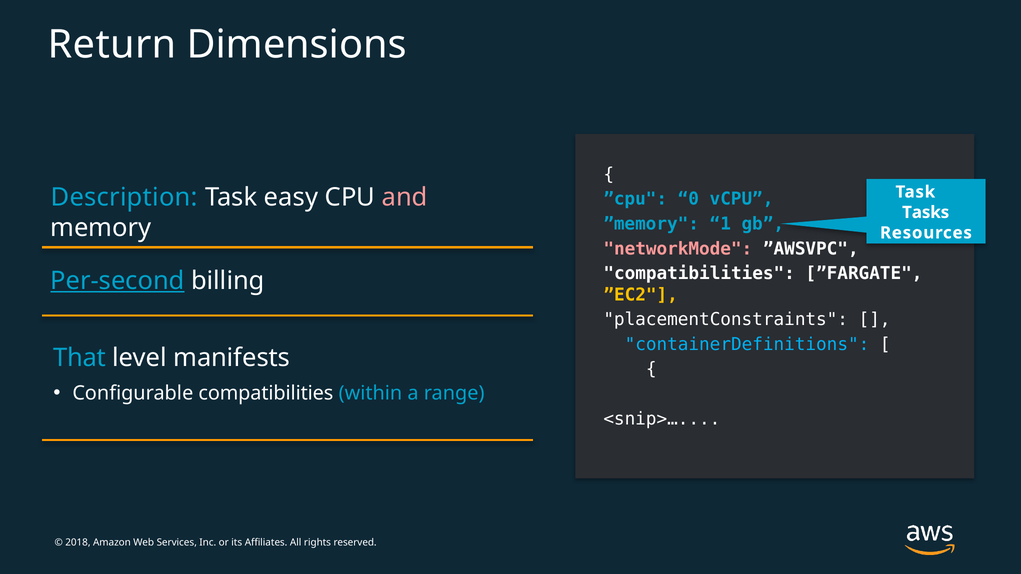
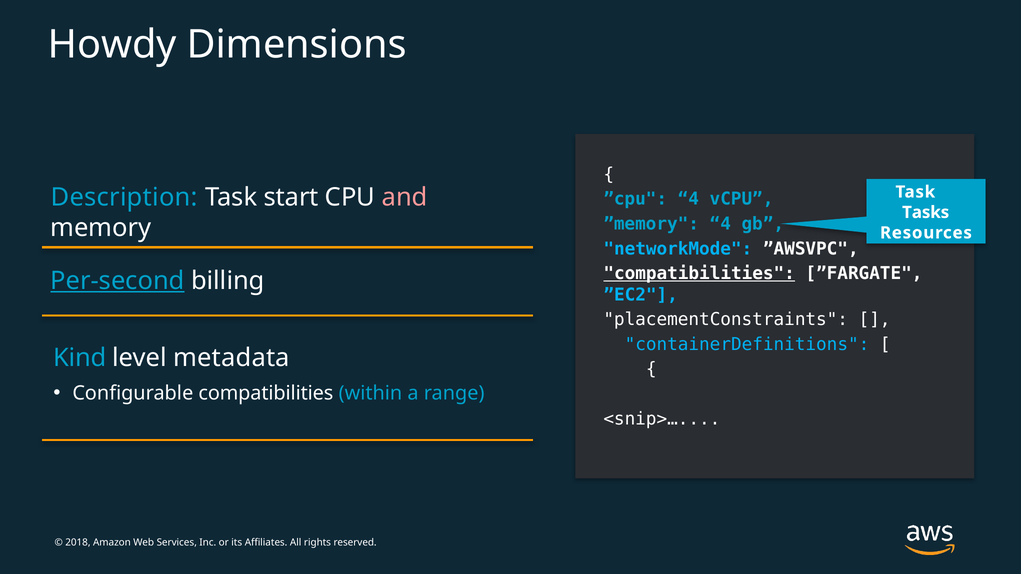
Return: Return -> Howdy (112, 45)
easy: easy -> start (291, 198)
”cpu 0: 0 -> 4 (688, 199)
”memory 1: 1 -> 4 (720, 224)
networkMode colour: pink -> light blue (678, 249)
compatibilities underline: none -> present (699, 274)
”EC2 colour: yellow -> light blue (641, 295)
That: That -> Kind (80, 358)
manifests: manifests -> metadata (232, 358)
